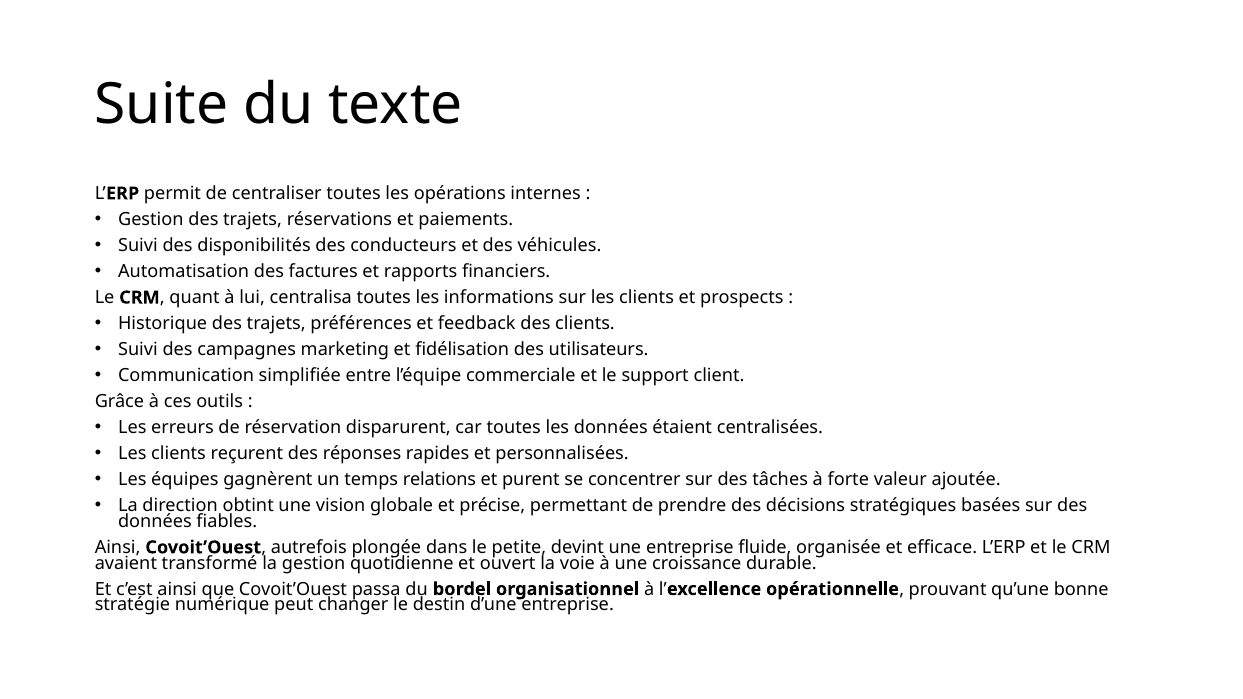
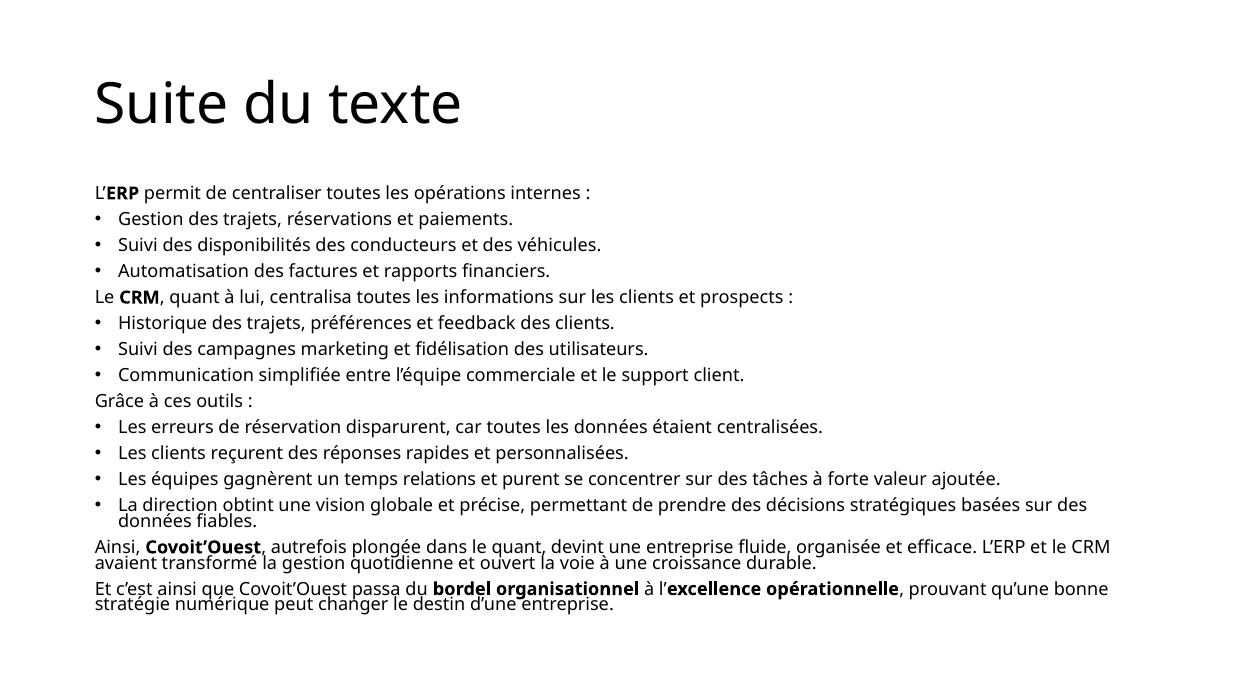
le petite: petite -> quant (519, 548)
